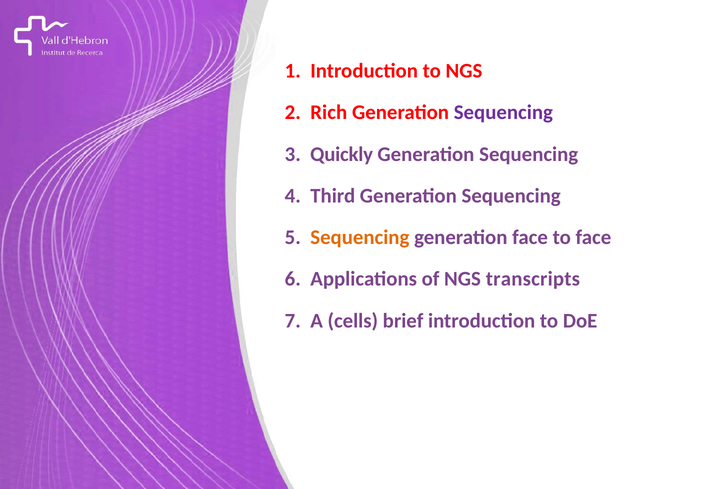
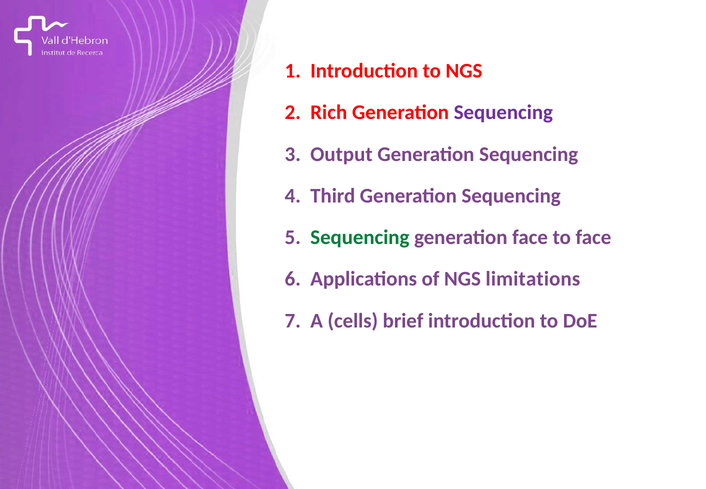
Quickly: Quickly -> Output (341, 154)
Sequencing colour: orange -> green (360, 237)
transcripts: transcripts -> limitations (533, 279)
